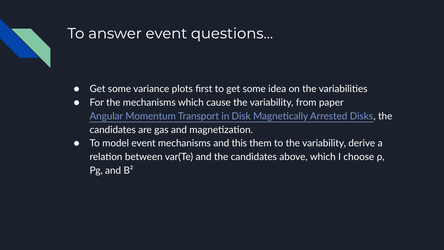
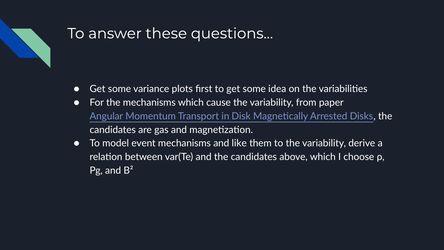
answer event: event -> these (166, 33)
this: this -> like (239, 143)
